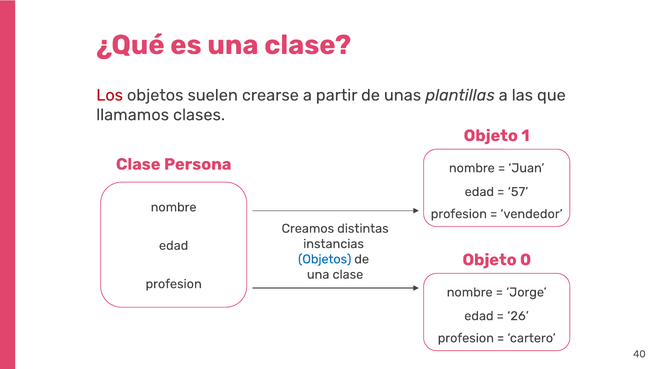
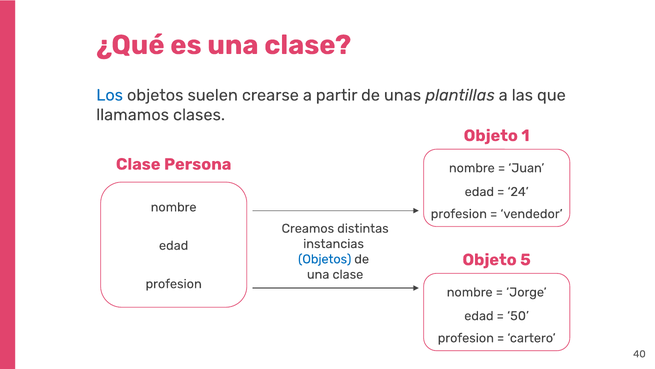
Los colour: red -> blue (110, 95)
57: 57 -> 24 (518, 191)
0: 0 -> 5 (525, 259)
26: 26 -> 50 (518, 315)
